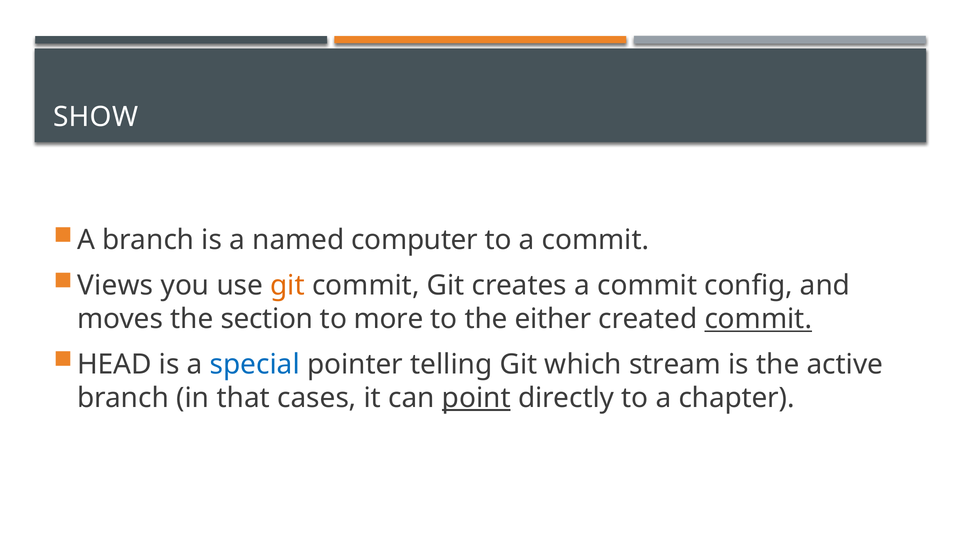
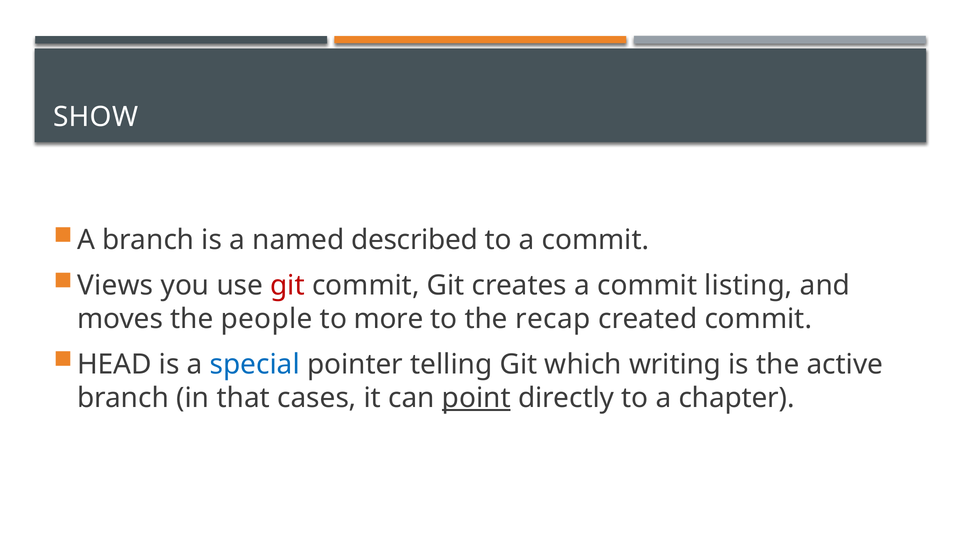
computer: computer -> described (415, 240)
git colour: orange -> red (288, 285)
config: config -> listing (748, 285)
section: section -> people (267, 319)
either: either -> recap (553, 319)
commit underline: present -> none (758, 319)
stream: stream -> writing (675, 364)
